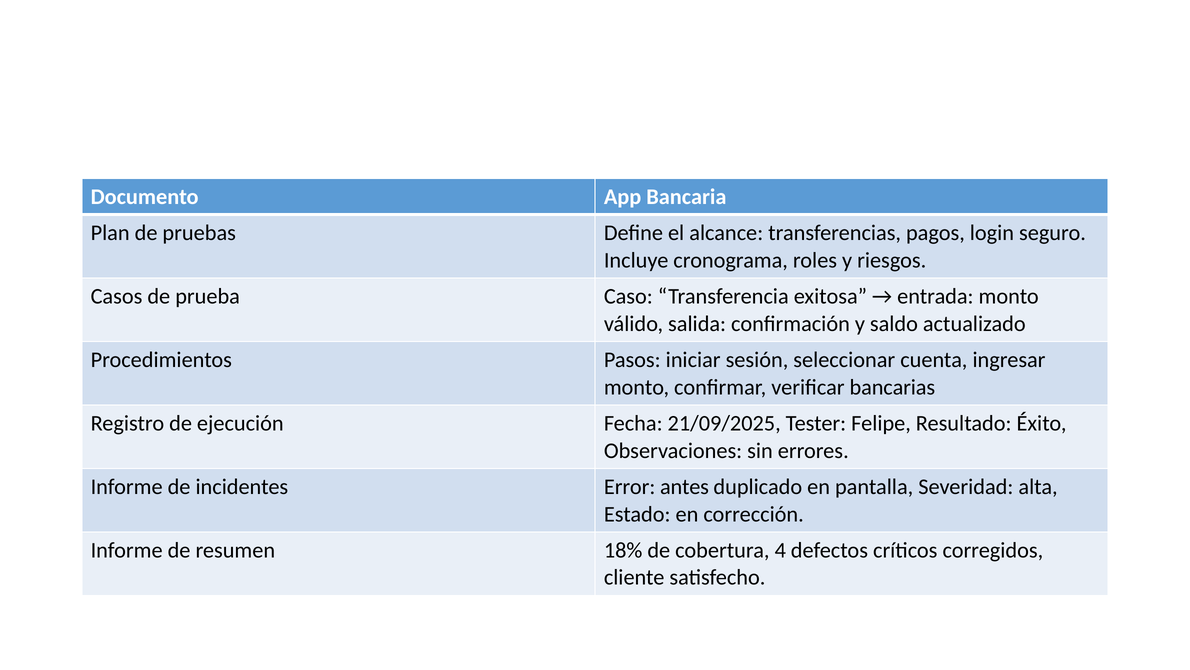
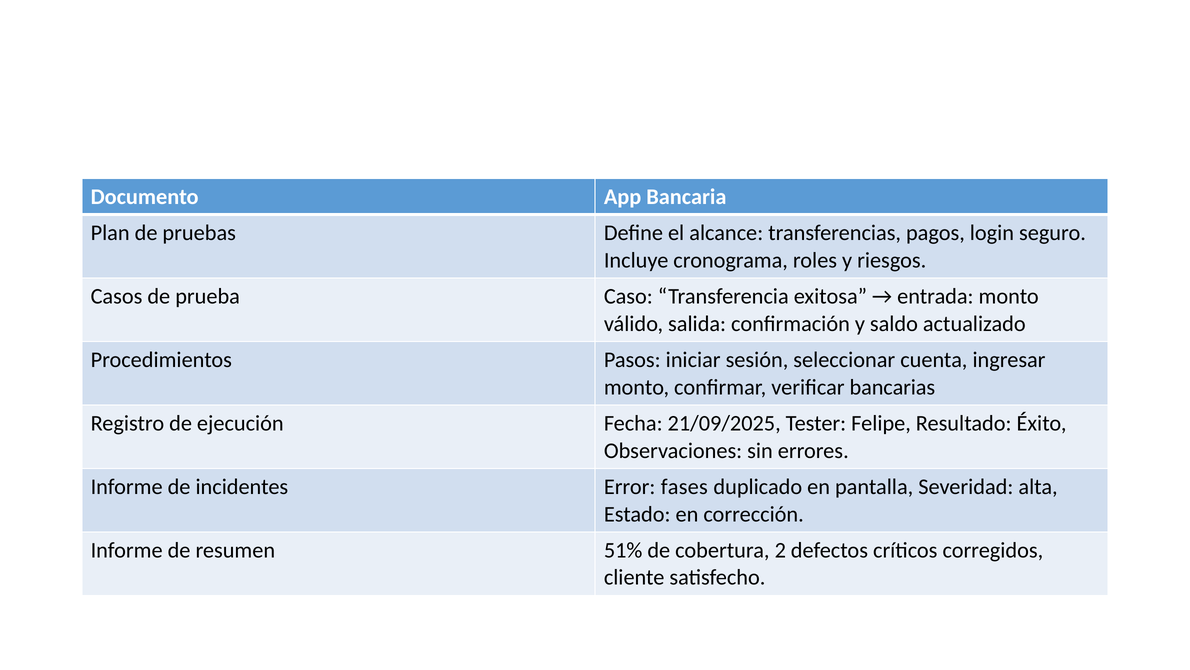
antes: antes -> fases (684, 486)
18%: 18% -> 51% (623, 550)
4: 4 -> 2 (780, 550)
